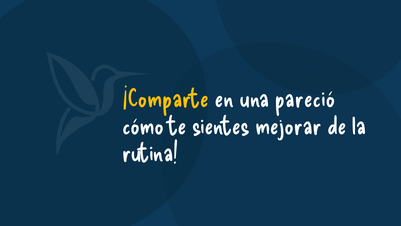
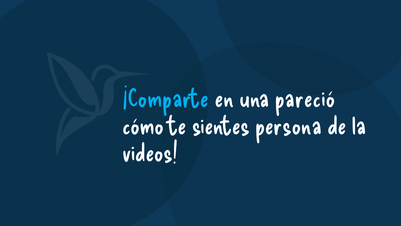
¡Comparte colour: yellow -> light blue (166, 99)
mejorar: mejorar -> persona (289, 126)
rutina: rutina -> videos (150, 153)
